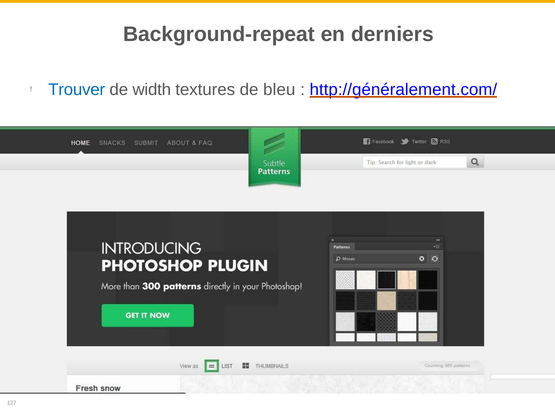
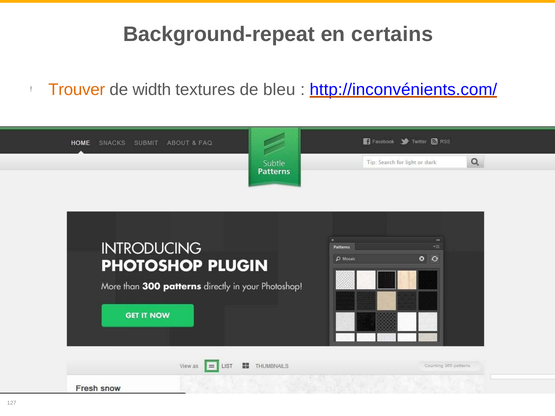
derniers: derniers -> certains (392, 34)
Trouver colour: blue -> orange (77, 90)
http://généralement.com/: http://généralement.com/ -> http://inconvénients.com/ (403, 90)
